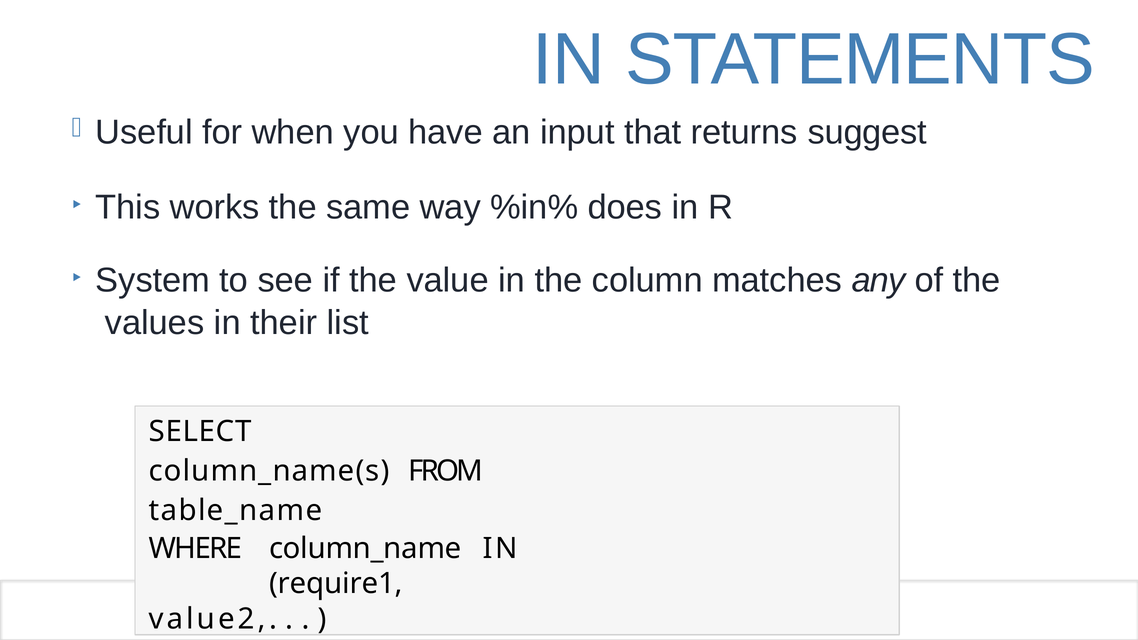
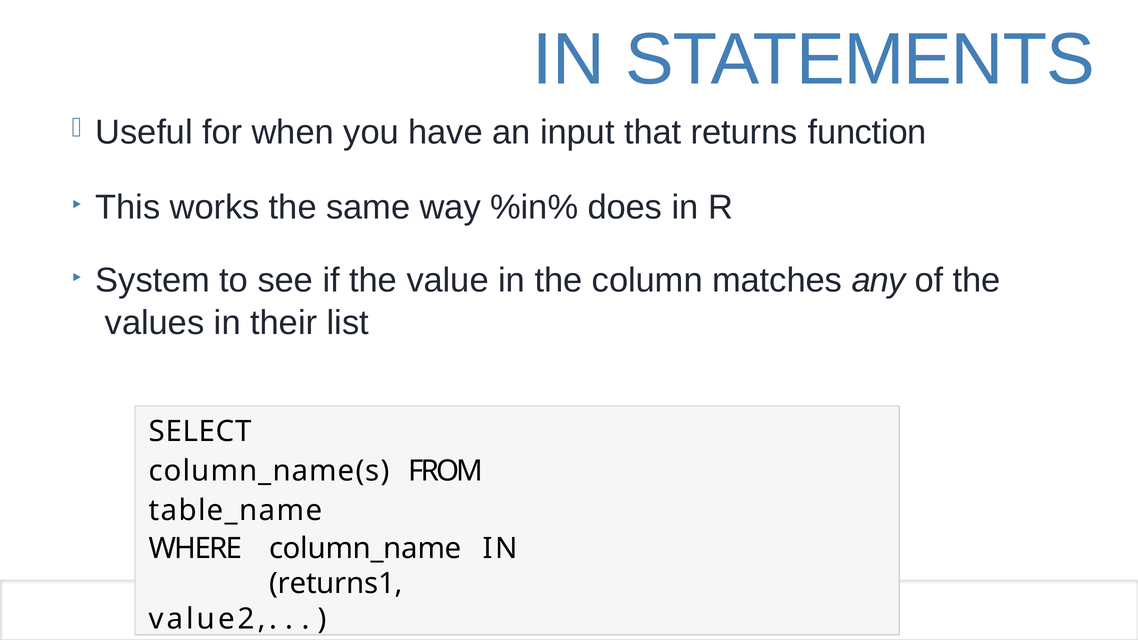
suggest: suggest -> function (867, 133)
require1: require1 -> returns1 (336, 584)
